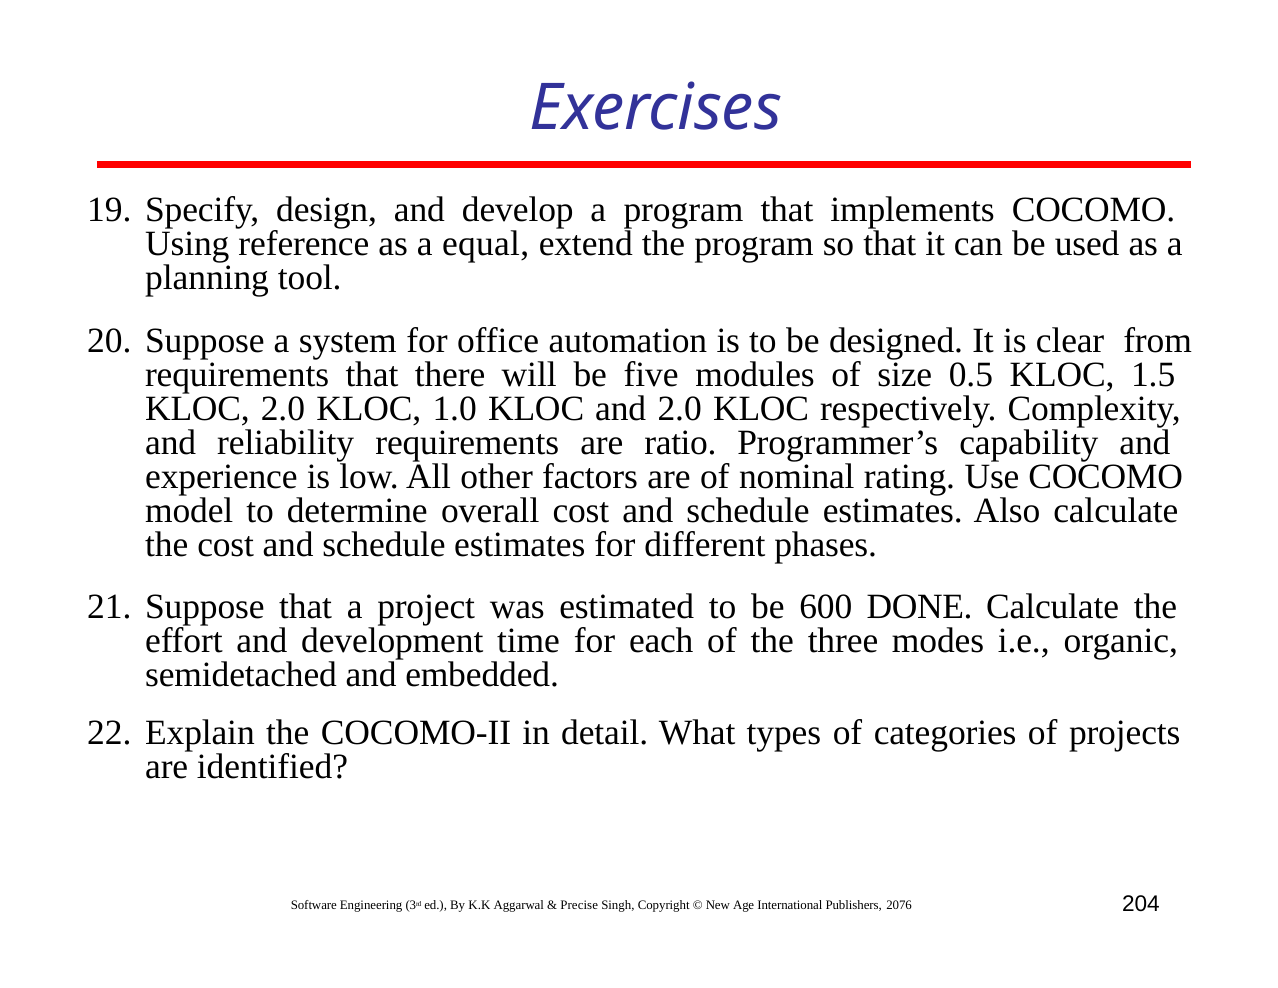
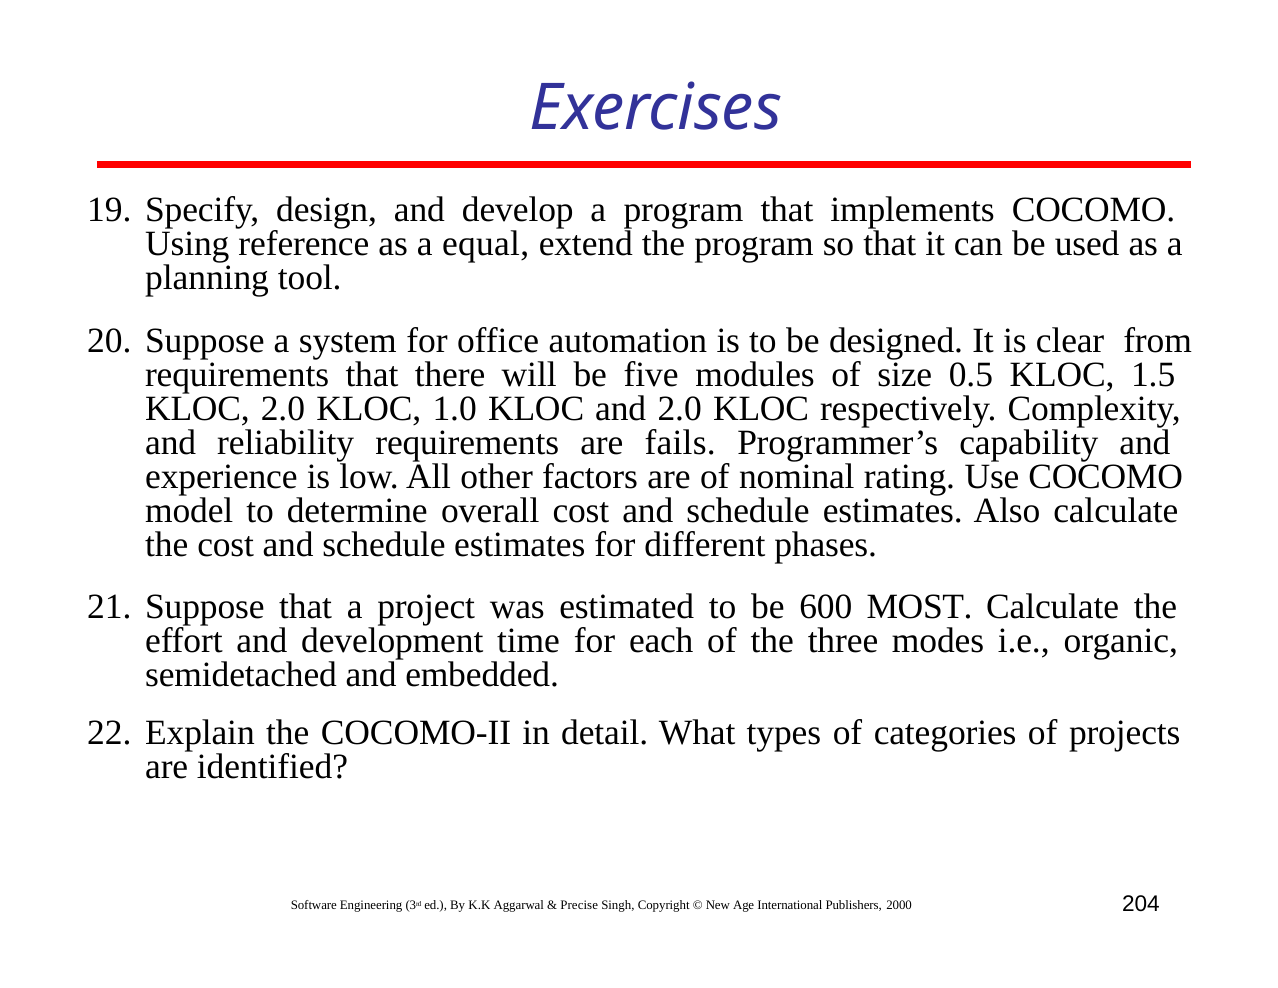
ratio: ratio -> fails (680, 442)
DONE: DONE -> MOST (920, 607)
2076: 2076 -> 2000 (899, 905)
